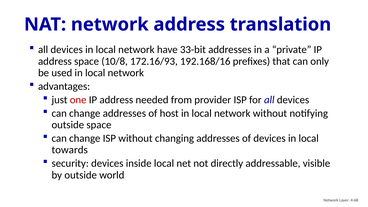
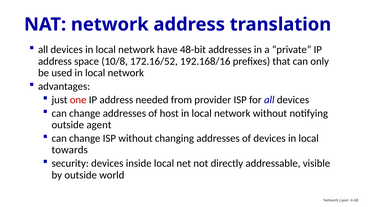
33-bit: 33-bit -> 48-bit (193, 50)
172.16/93: 172.16/93 -> 172.16/52 (154, 61)
outside space: space -> agent (99, 125)
